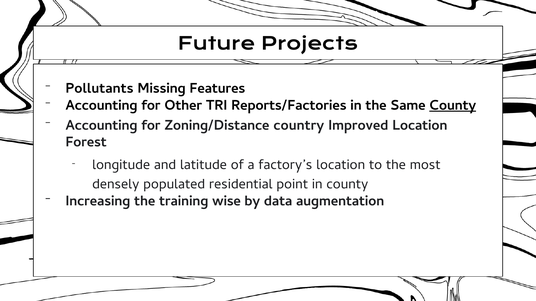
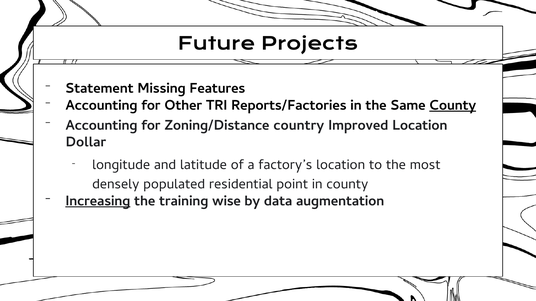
Pollutants: Pollutants -> Statement (100, 88)
Forest: Forest -> Dollar (86, 142)
Increasing underline: none -> present (98, 201)
